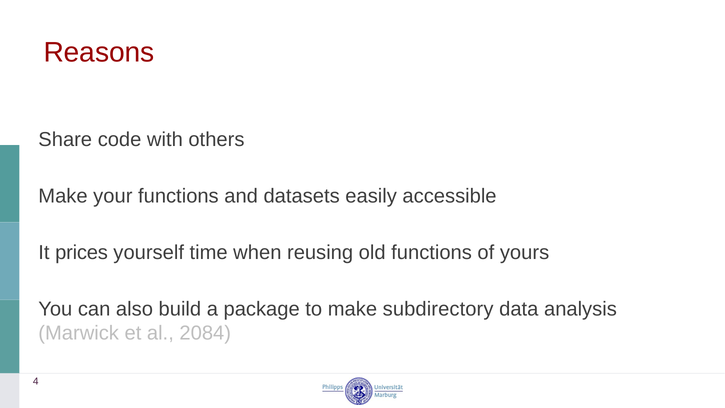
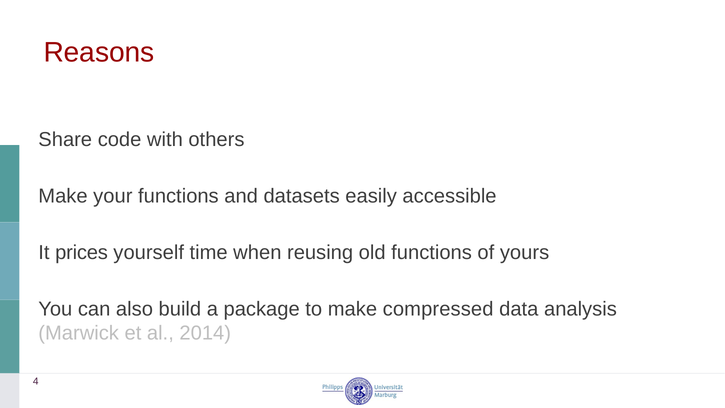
subdirectory: subdirectory -> compressed (438, 309)
2084: 2084 -> 2014 (205, 333)
